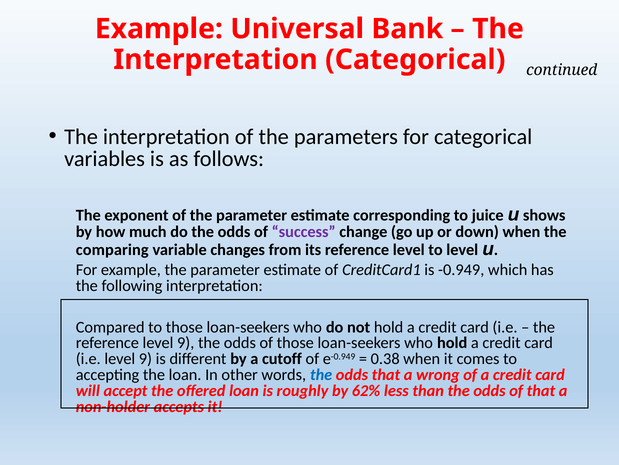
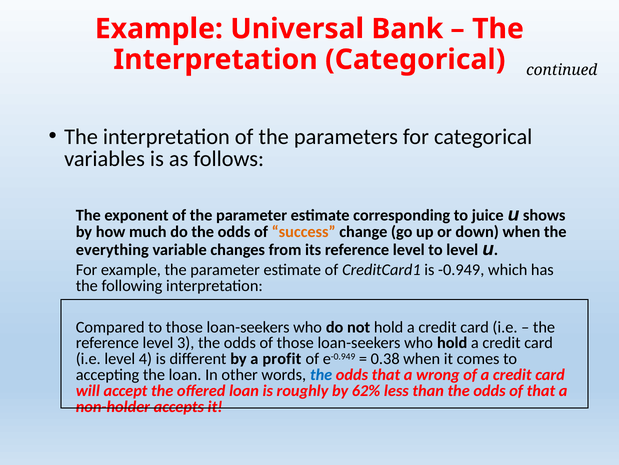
success colour: purple -> orange (304, 231)
comparing: comparing -> everything (112, 249)
reference level 9: 9 -> 3 (186, 342)
i.e level 9: 9 -> 4 (145, 358)
cutoff: cutoff -> profit (282, 358)
